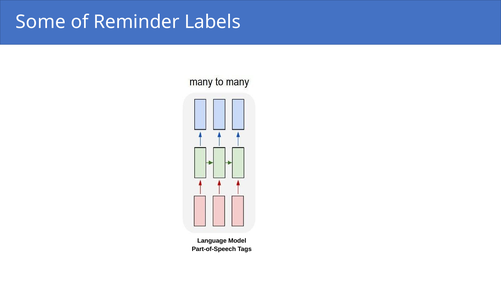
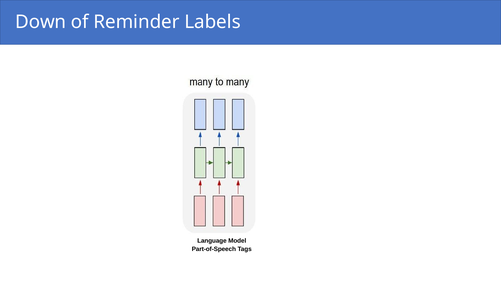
Some: Some -> Down (41, 22)
